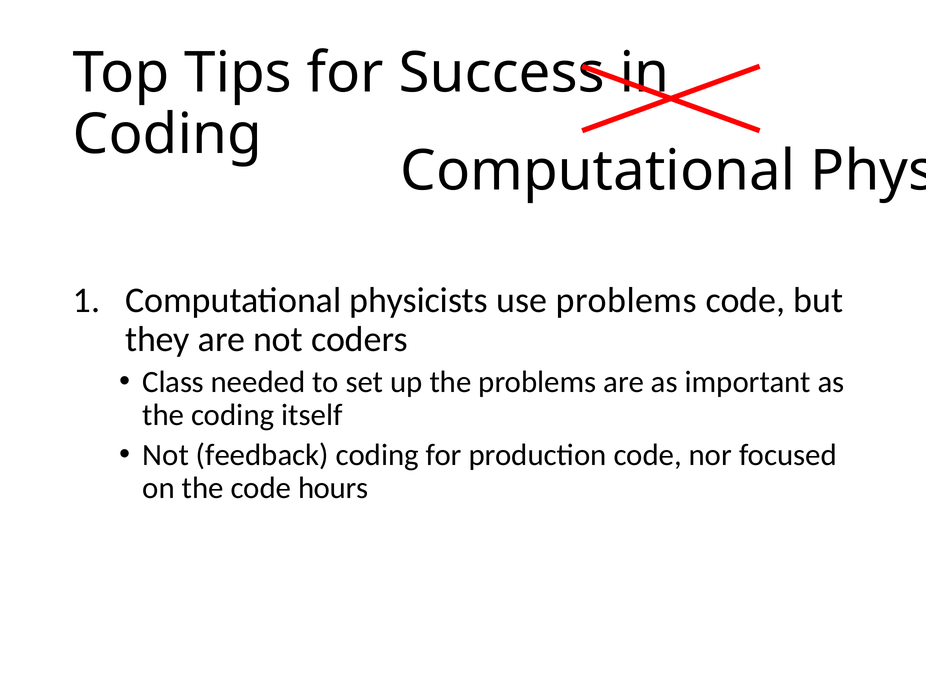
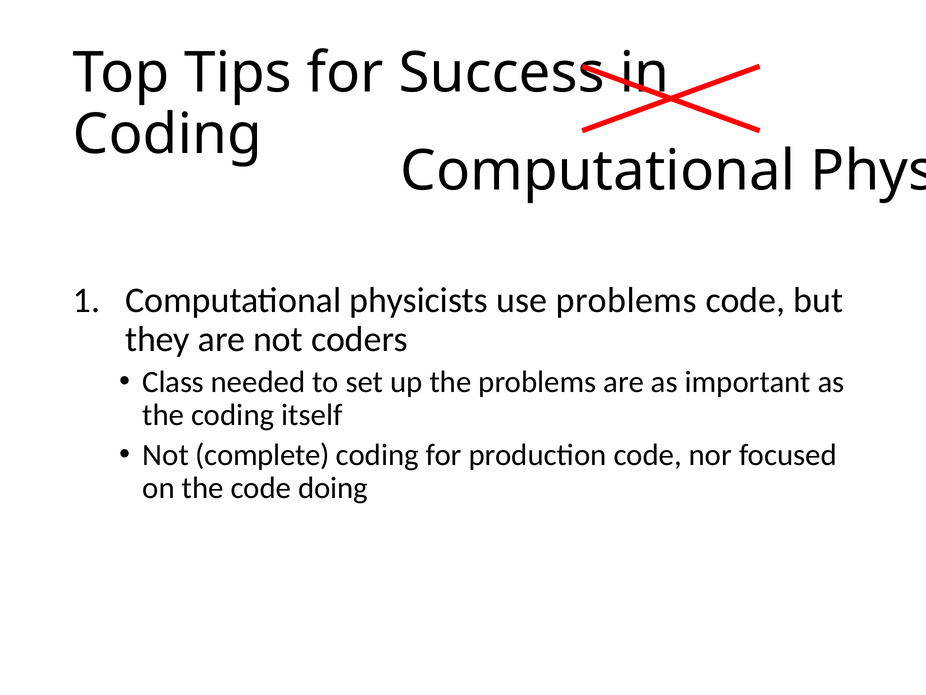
feedback: feedback -> complete (262, 455)
hours: hours -> doing (333, 488)
